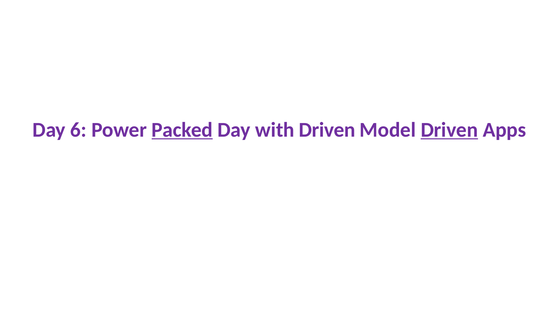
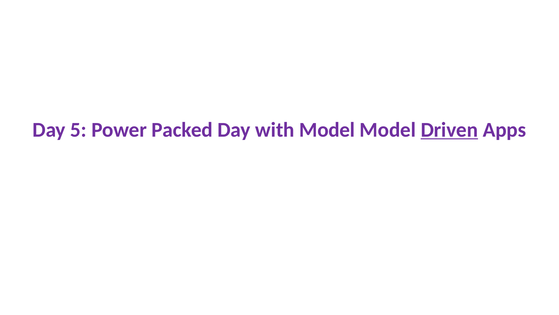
6: 6 -> 5 (78, 130)
Packed underline: present -> none (182, 130)
with Driven: Driven -> Model (327, 130)
